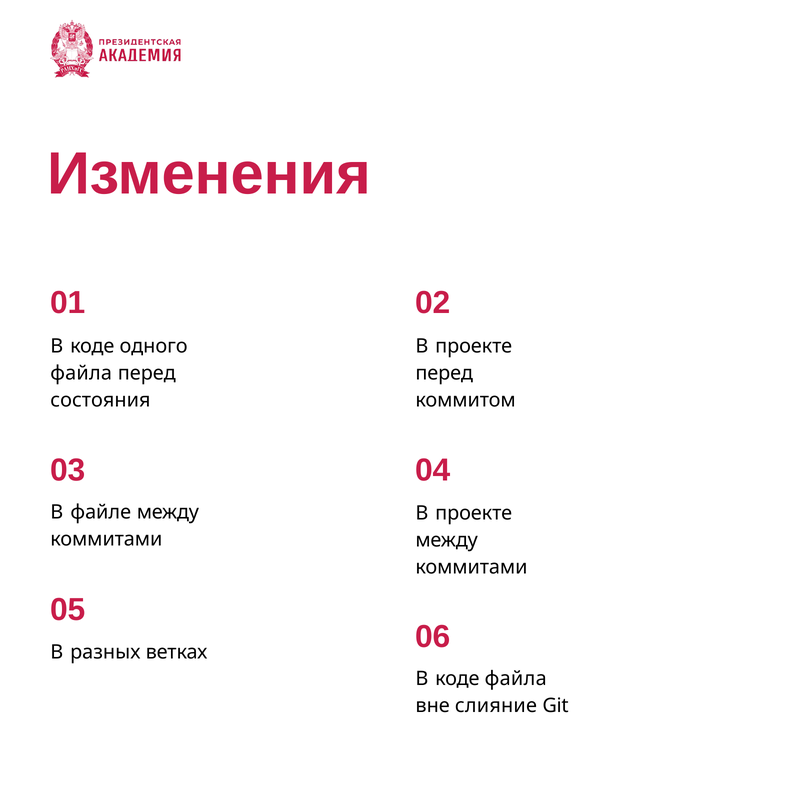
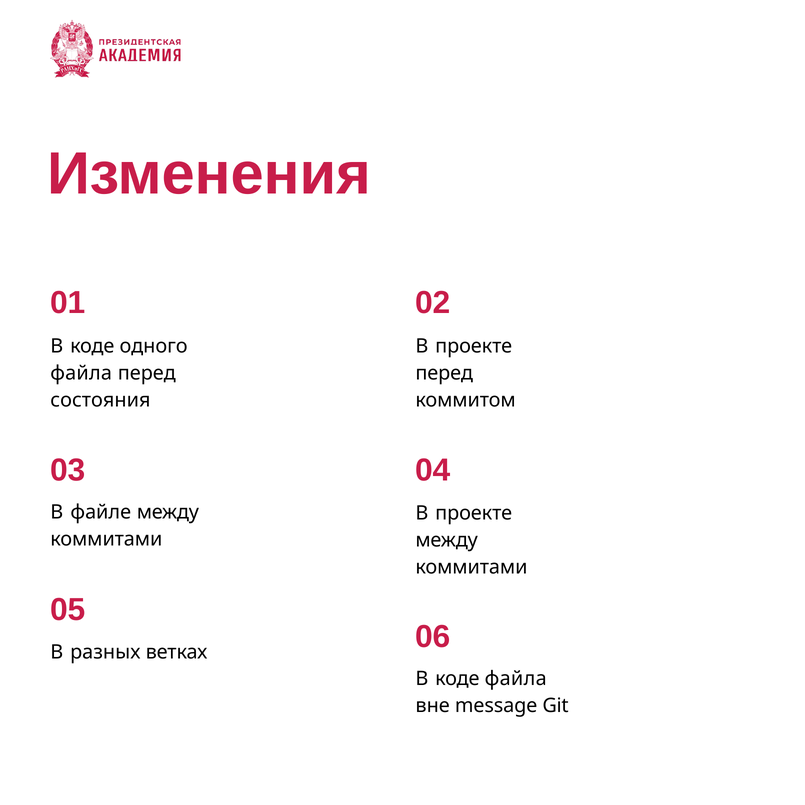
слияние: слияние -> message (496, 706)
